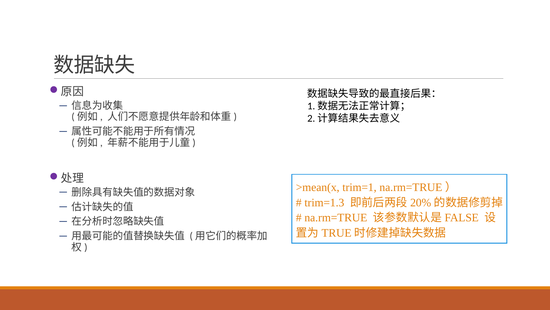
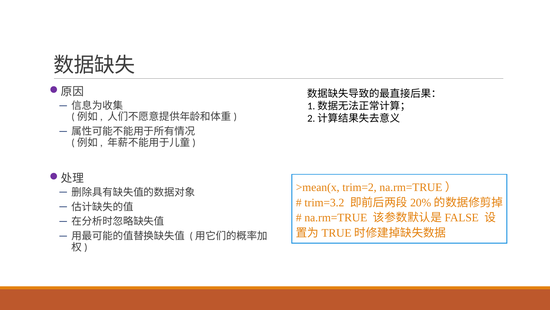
trim=1: trim=1 -> trim=2 (360, 187)
trim=1.3: trim=1.3 -> trim=3.2 (324, 202)
